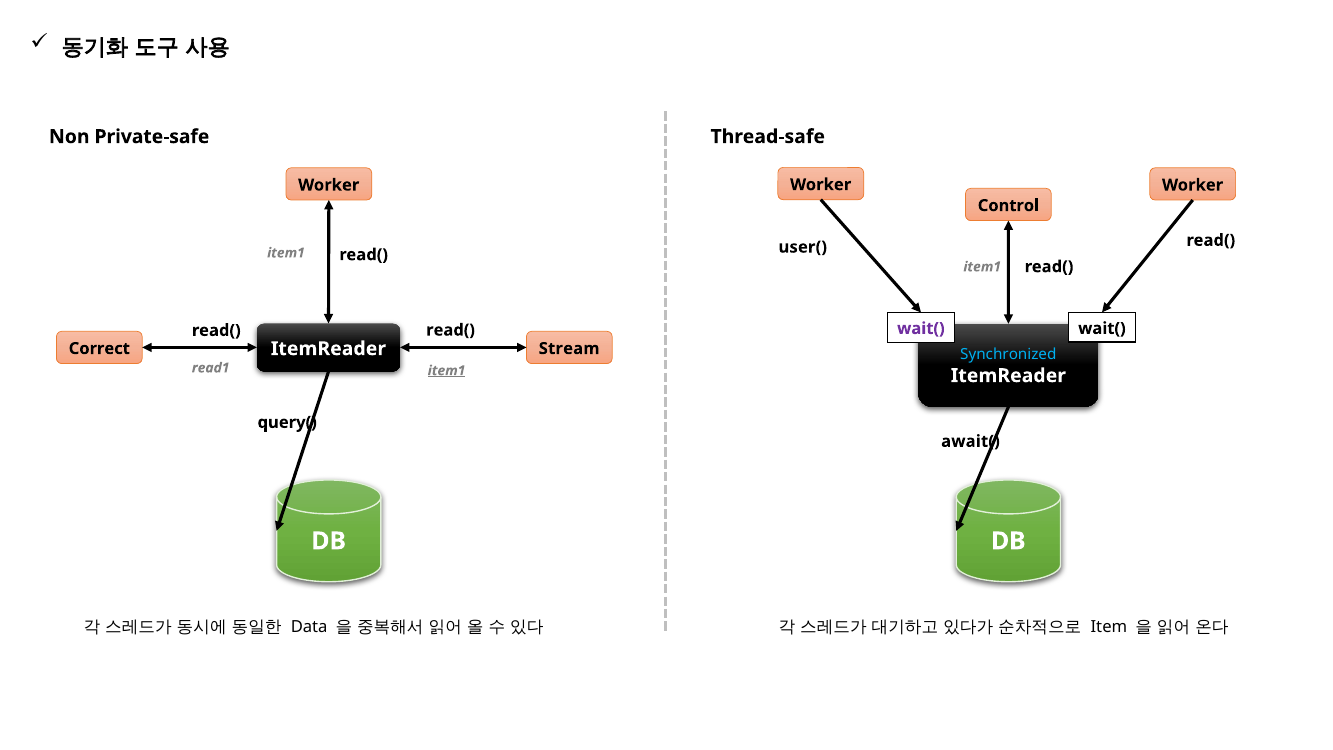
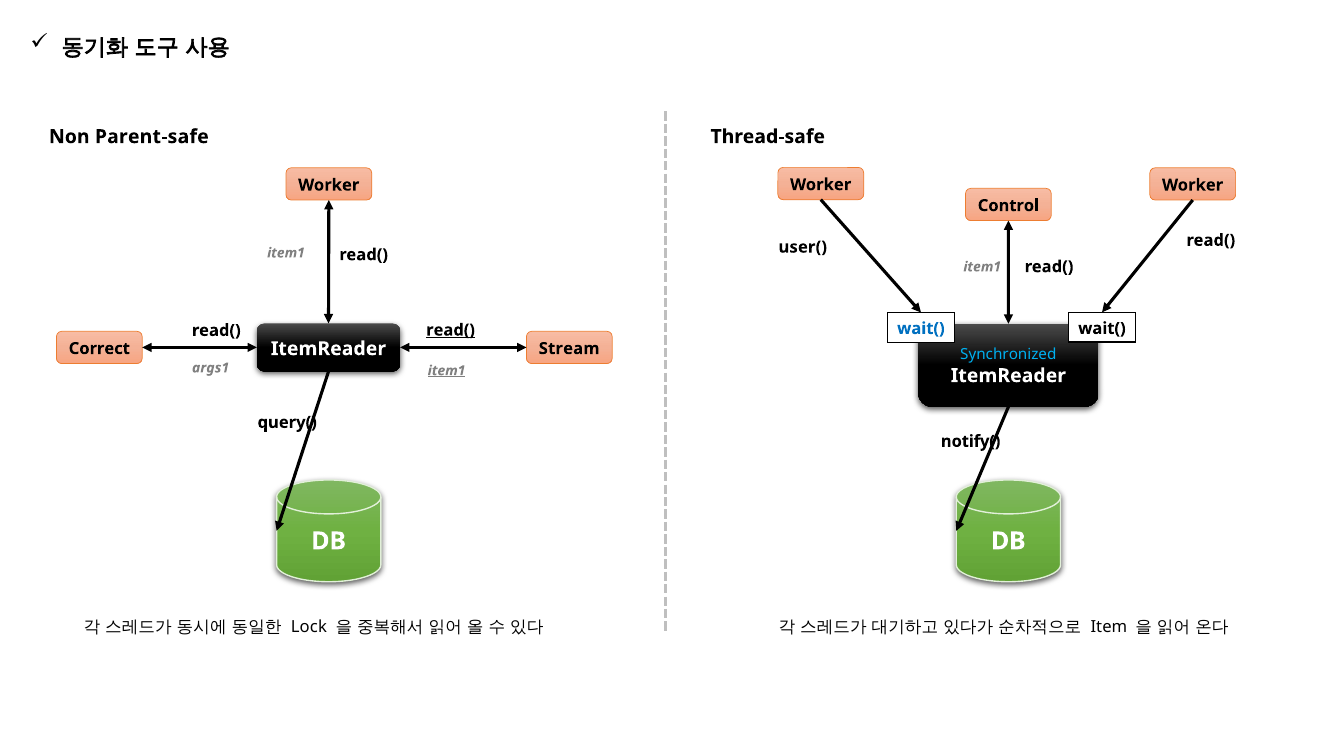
Private-safe: Private-safe -> Parent-safe (152, 137)
wait( colour: purple -> blue (921, 328)
read( underline: none -> present (451, 330)
read1: read1 -> args1 (211, 368)
await(: await( -> notify( (971, 441)
Data: Data -> Lock (309, 627)
